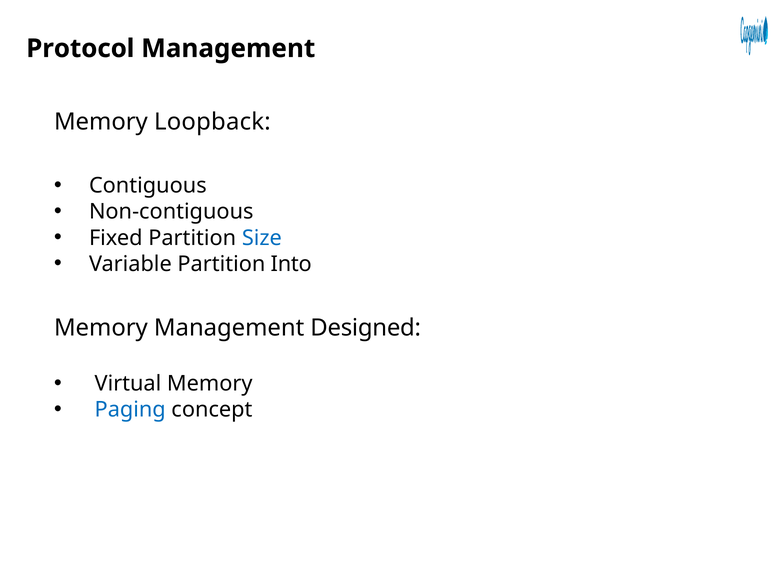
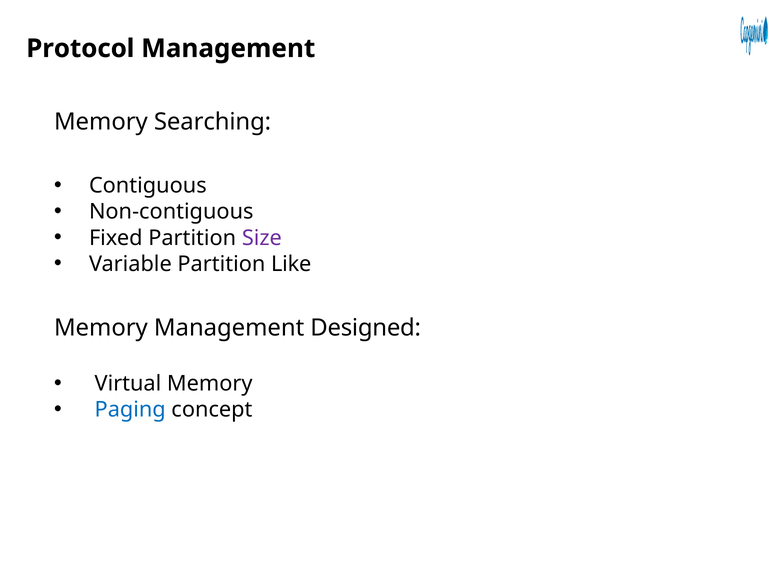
Loopback: Loopback -> Searching (213, 122)
Size colour: blue -> purple (262, 238)
Into: Into -> Like (291, 264)
